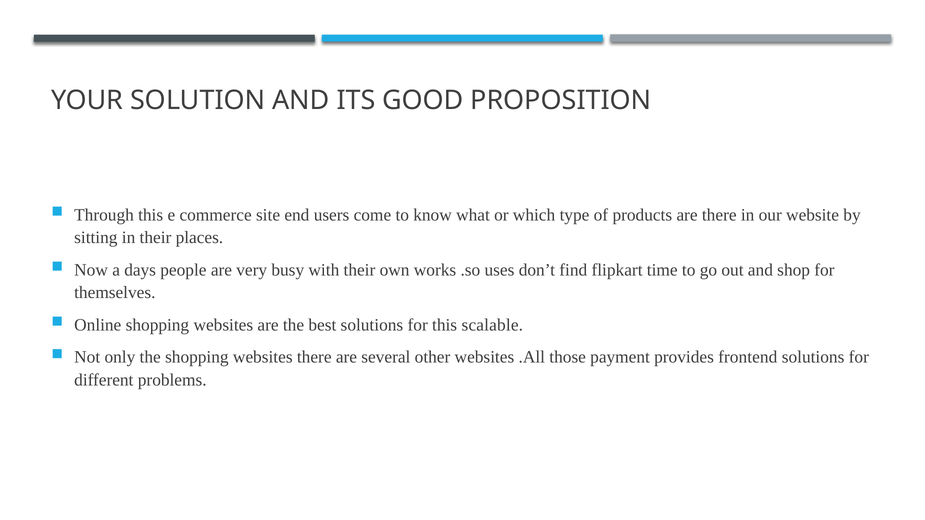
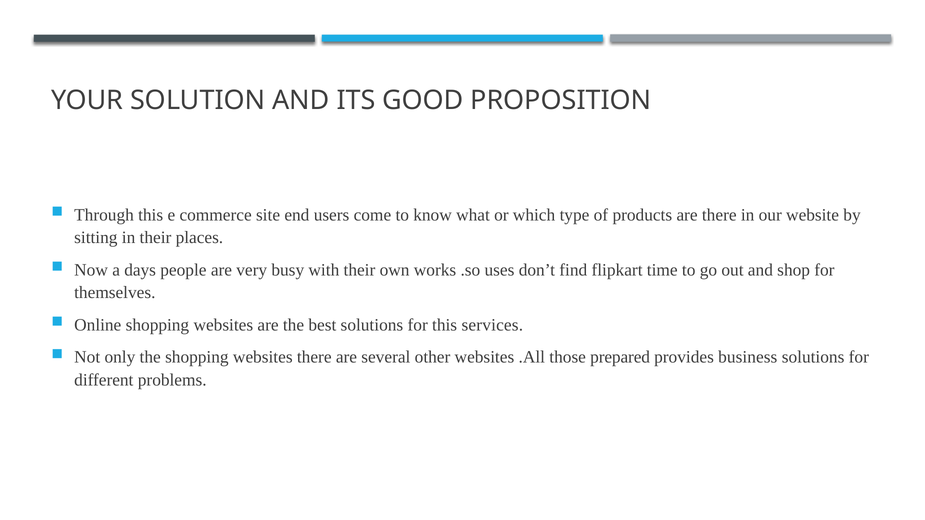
scalable: scalable -> services (492, 325)
payment: payment -> prepared (620, 357)
frontend: frontend -> business (748, 357)
